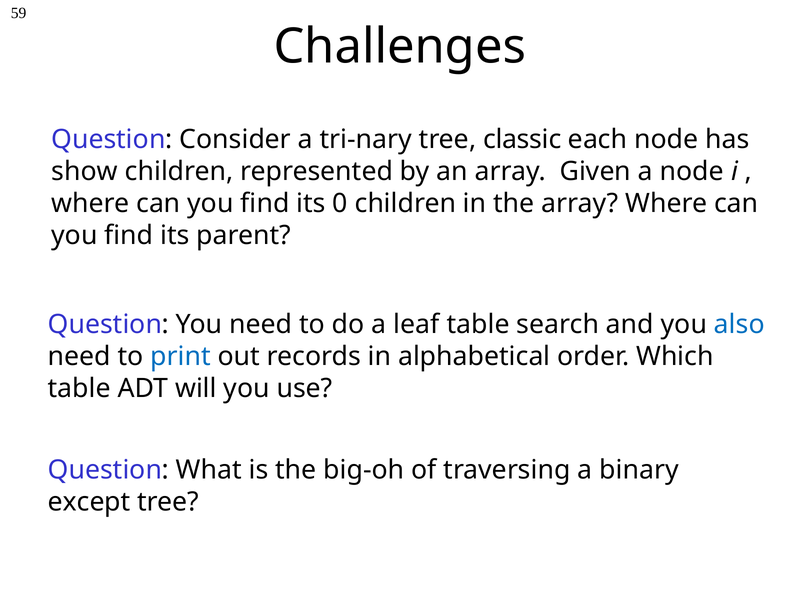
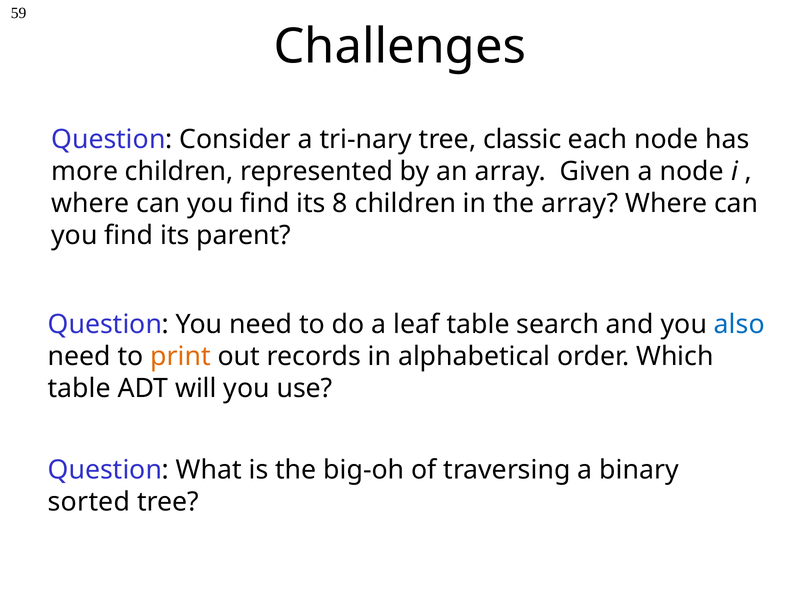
show: show -> more (85, 171)
0: 0 -> 8 (340, 203)
print colour: blue -> orange (181, 357)
except: except -> sorted (89, 502)
